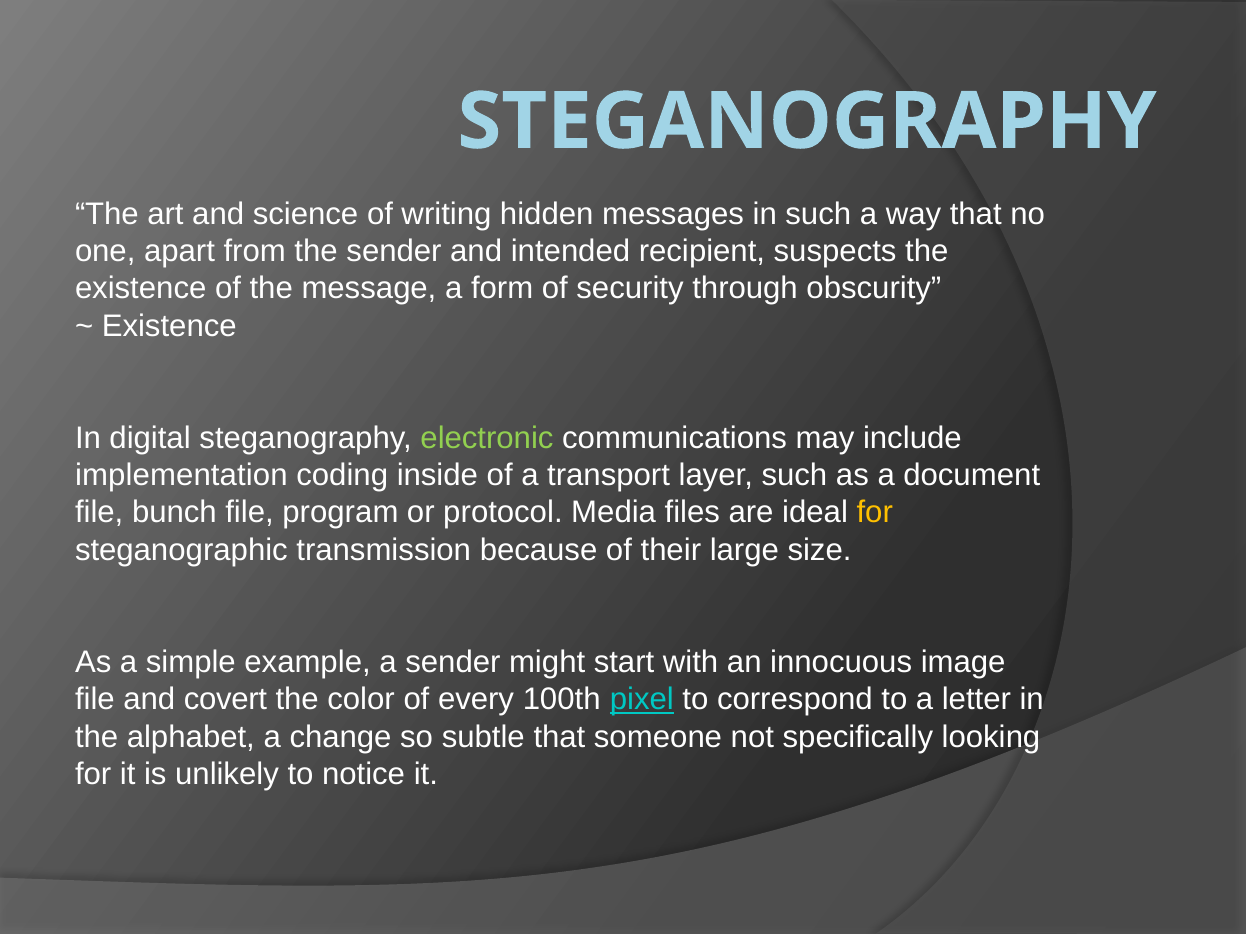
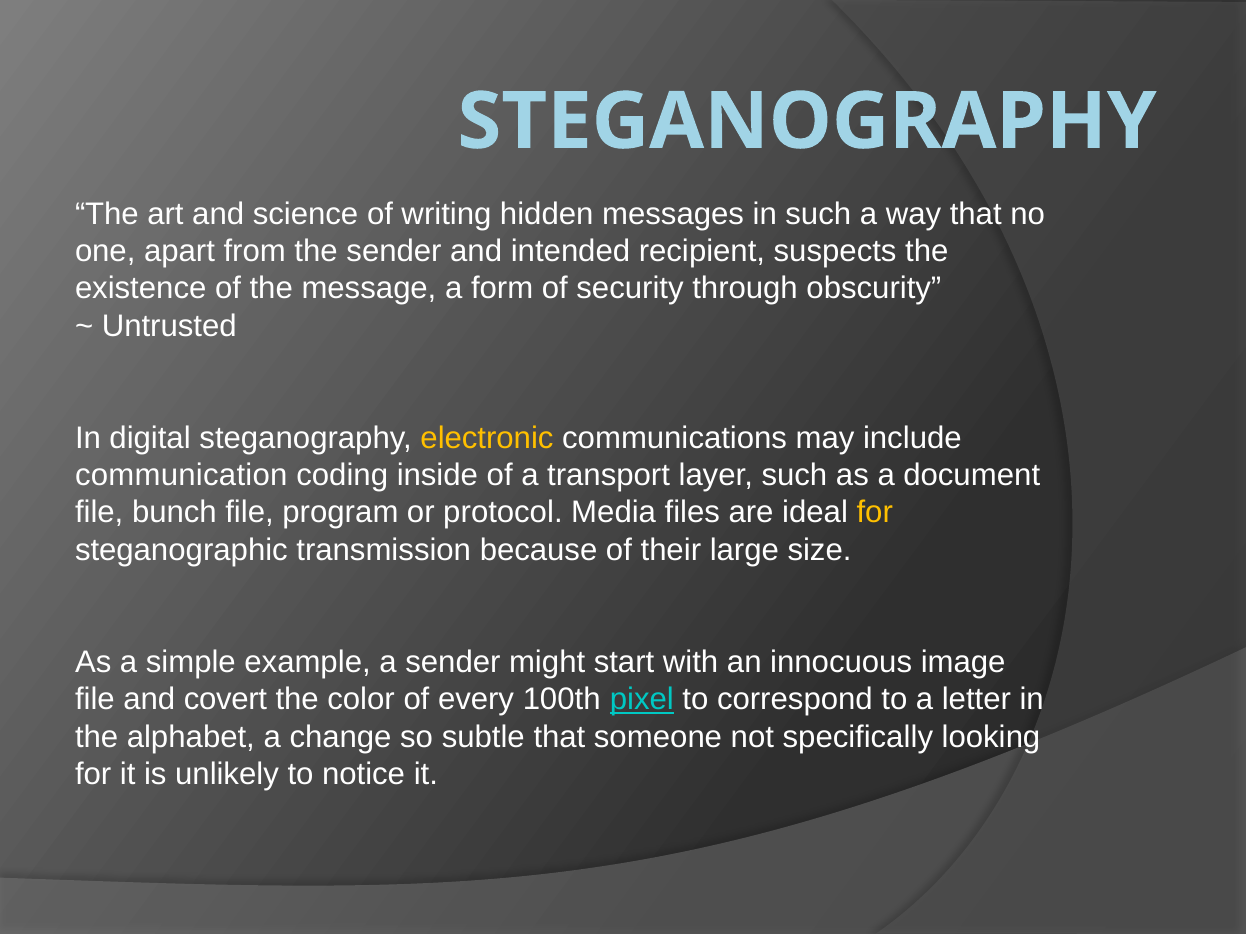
Existence: Existence -> Untrusted (169, 326)
electronic colour: light green -> yellow (487, 438)
implementation: implementation -> communication (181, 476)
